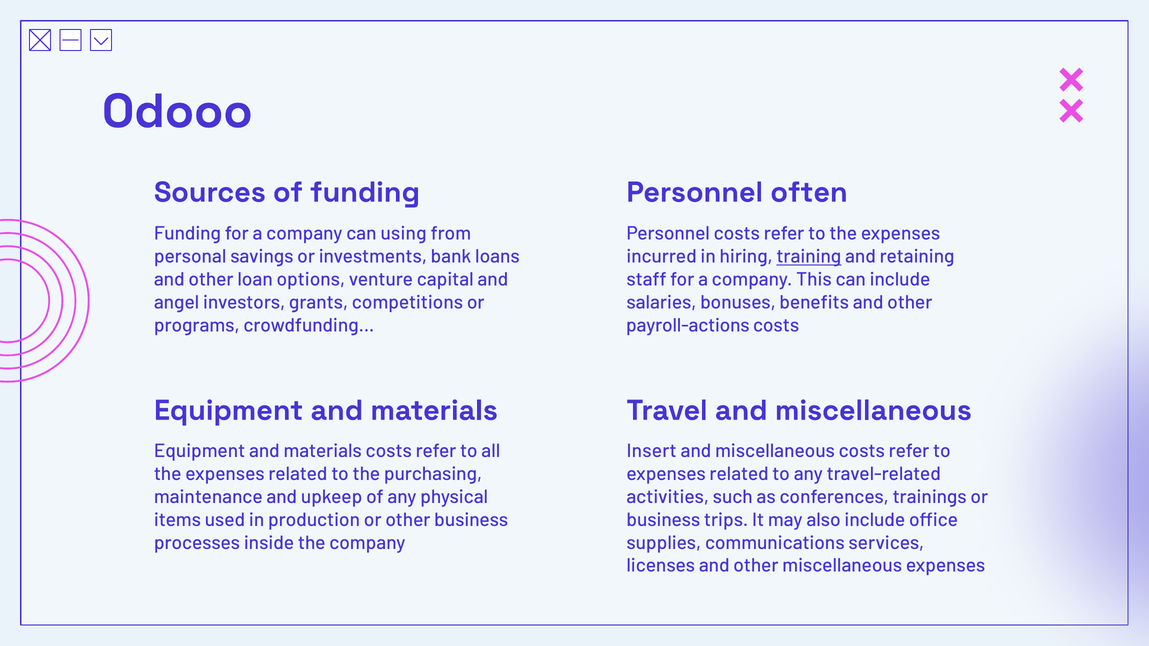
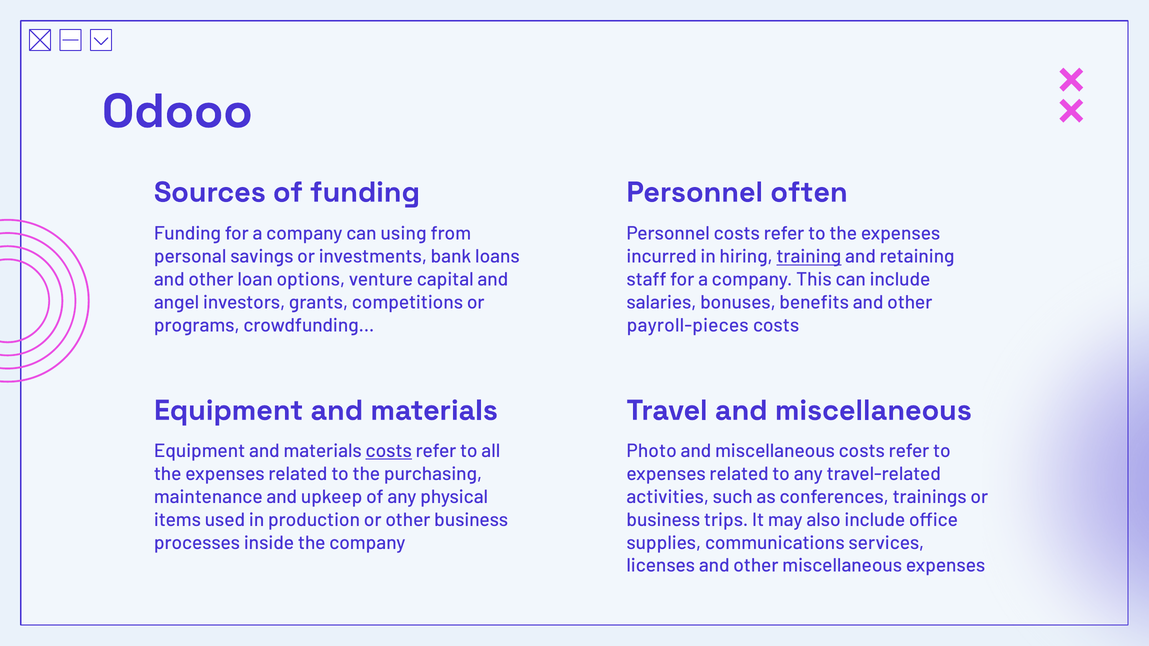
payroll-actions: payroll-actions -> payroll-pieces (688, 326)
costs underline: none -> present (389, 451)
Insert: Insert -> Photo (652, 451)
